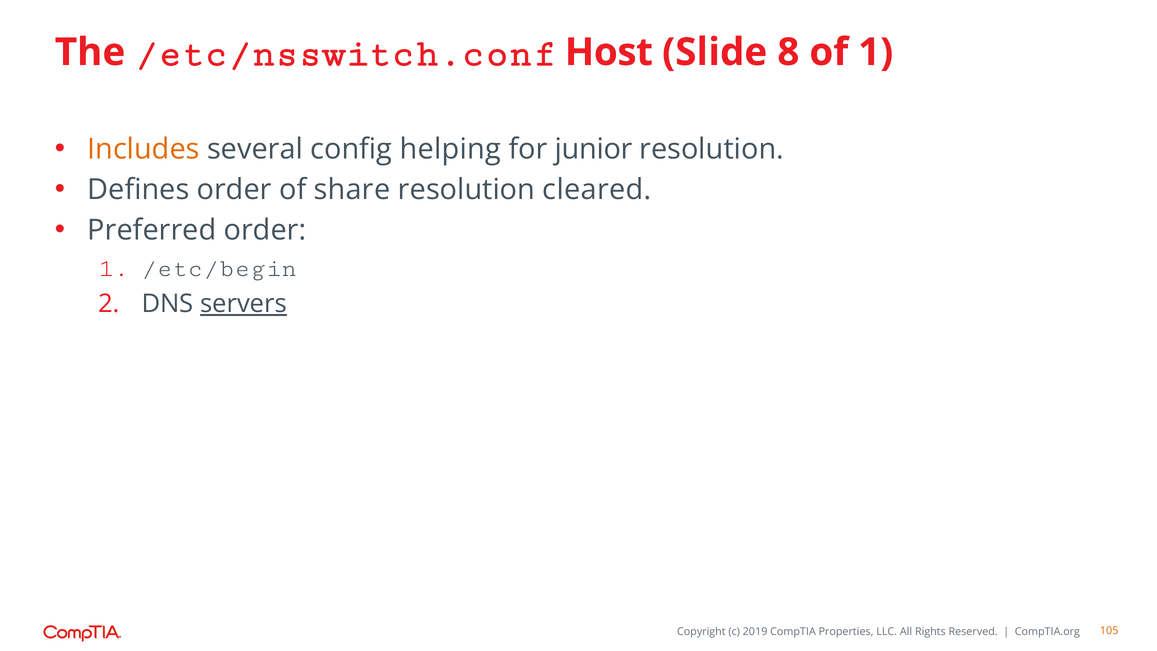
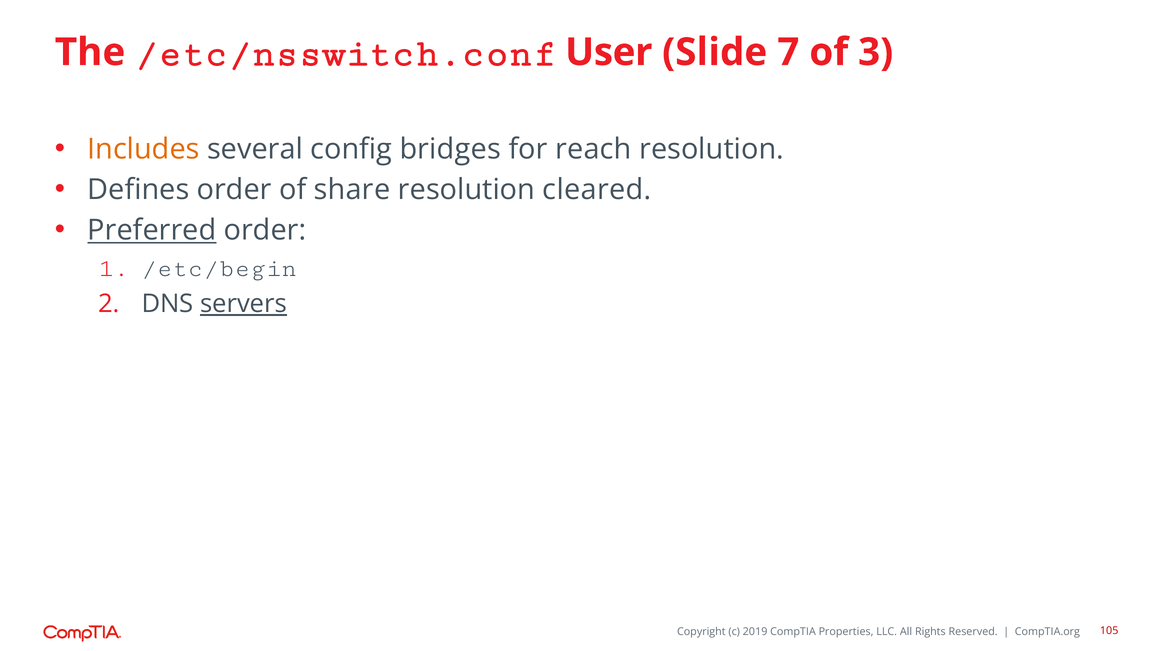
Host: Host -> User (609, 52)
8: 8 -> 7 (788, 52)
of 1: 1 -> 3 (876, 52)
helping: helping -> bridges (450, 149)
junior: junior -> reach (593, 149)
Preferred underline: none -> present (152, 230)
105 colour: orange -> red (1109, 630)
